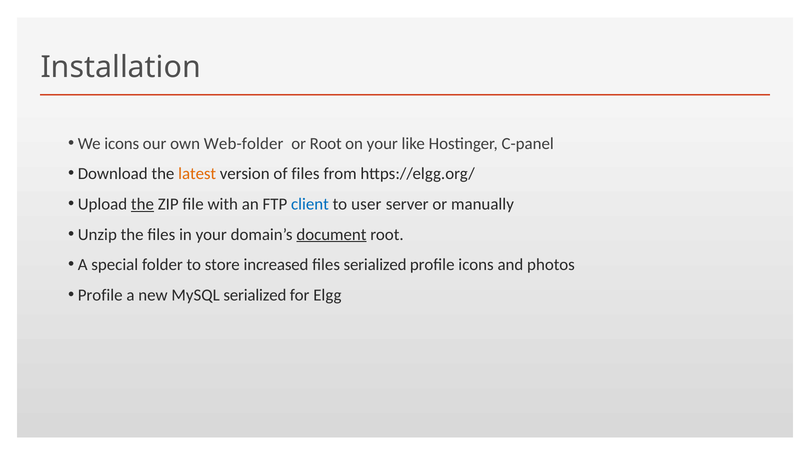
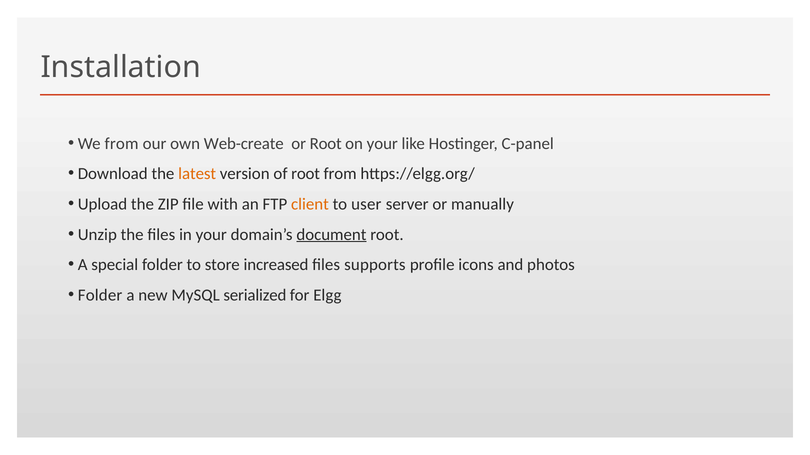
We icons: icons -> from (122, 144)
Web-folder: Web-folder -> Web-create (244, 144)
of files: files -> root (306, 174)
the underline: present -> none (142, 204)
client colour: blue -> orange (310, 204)
files serialized: serialized -> supports (375, 265)
Profile: Profile -> Folder (100, 296)
